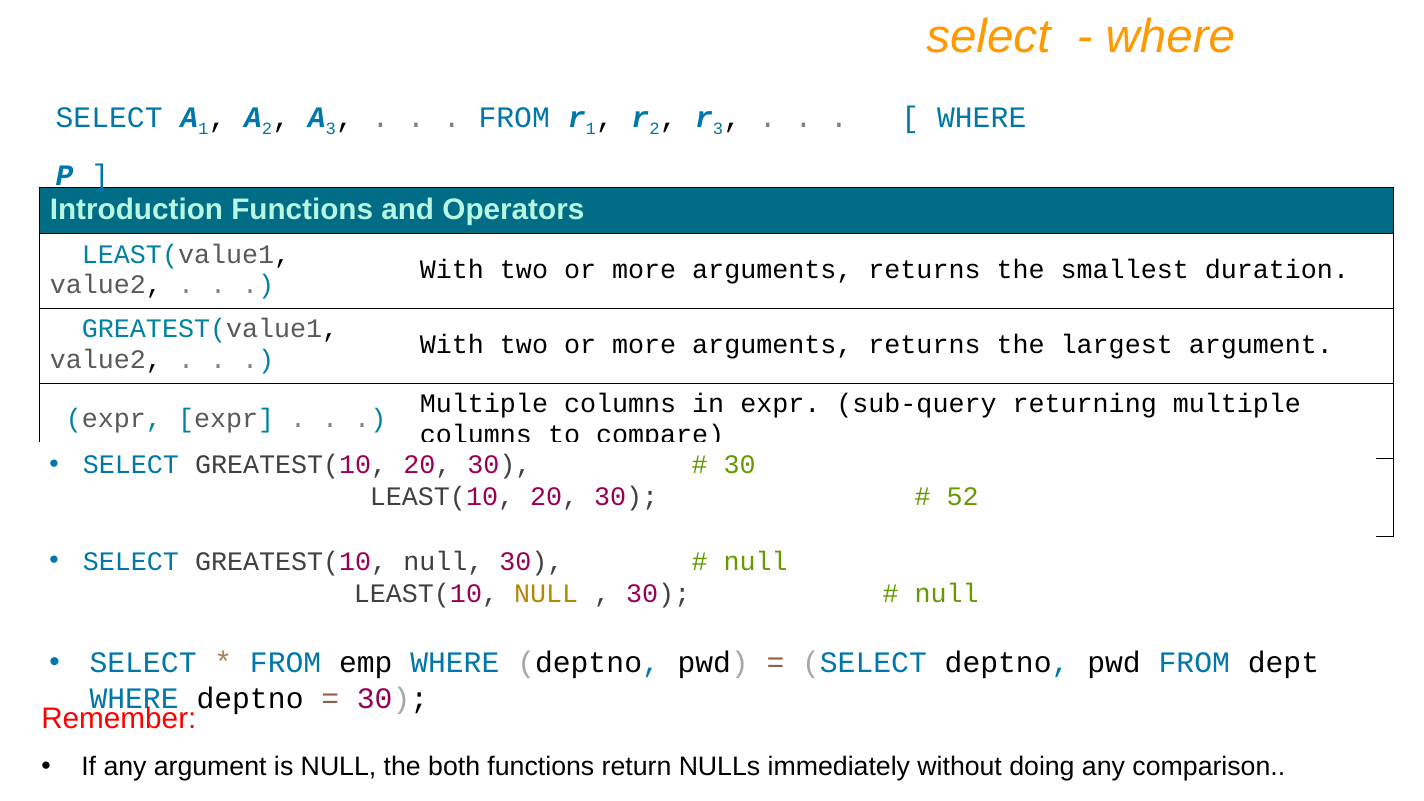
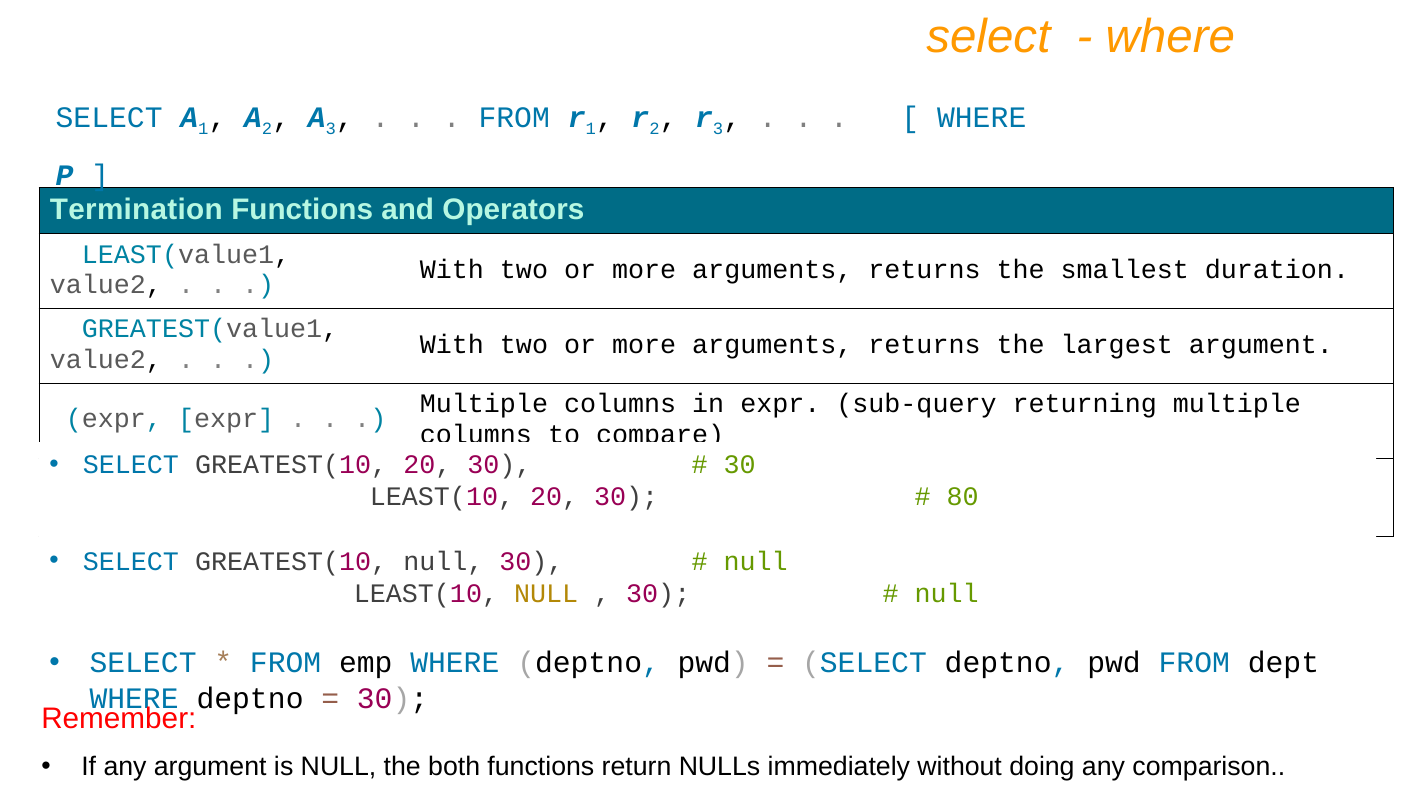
Introduction: Introduction -> Termination (136, 210)
52: 52 -> 80 (963, 497)
